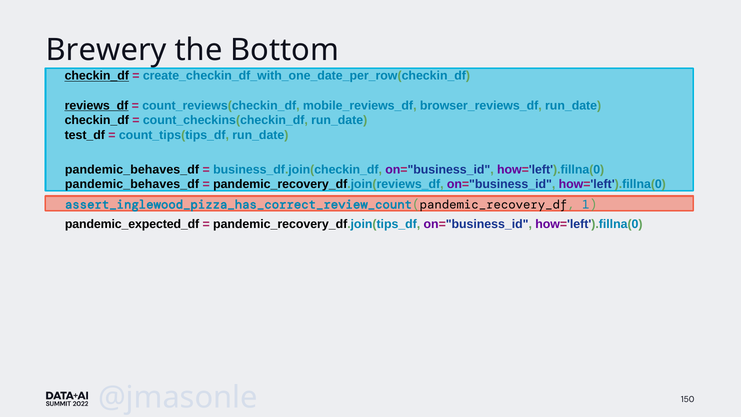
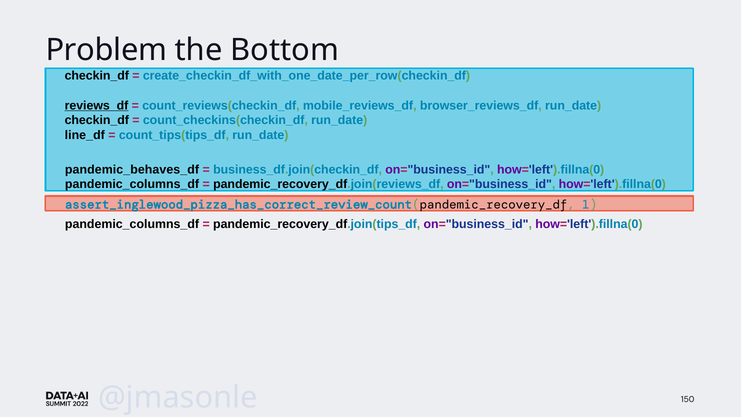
Brewery: Brewery -> Problem (106, 50)
checkin_df underline: present -> none (97, 76)
test_df: test_df -> line_df (85, 135)
pandemic_behaves_df: pandemic_behaves_df -> pandemic_columns_df (132, 184)
pandemic_expected_df: pandemic_expected_df -> pandemic_columns_df (132, 224)
